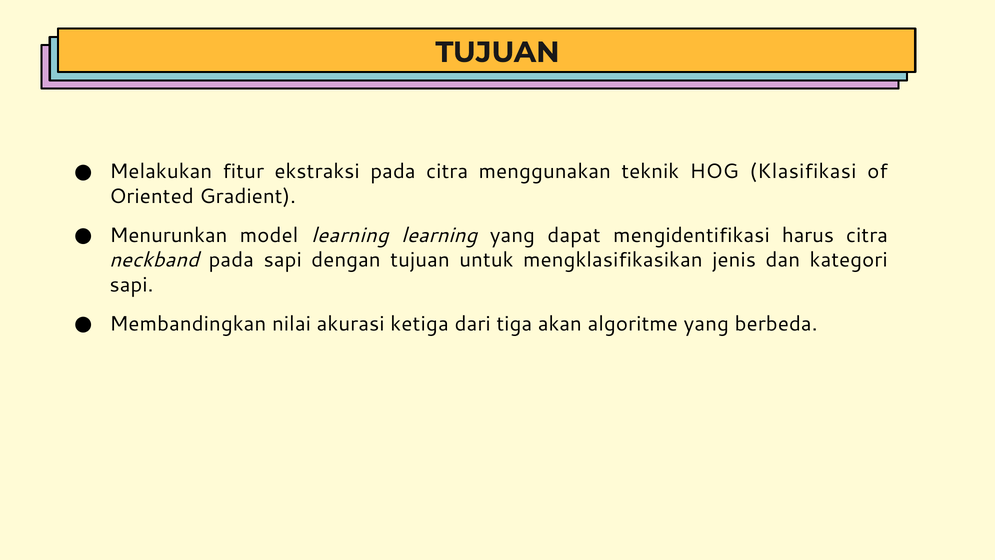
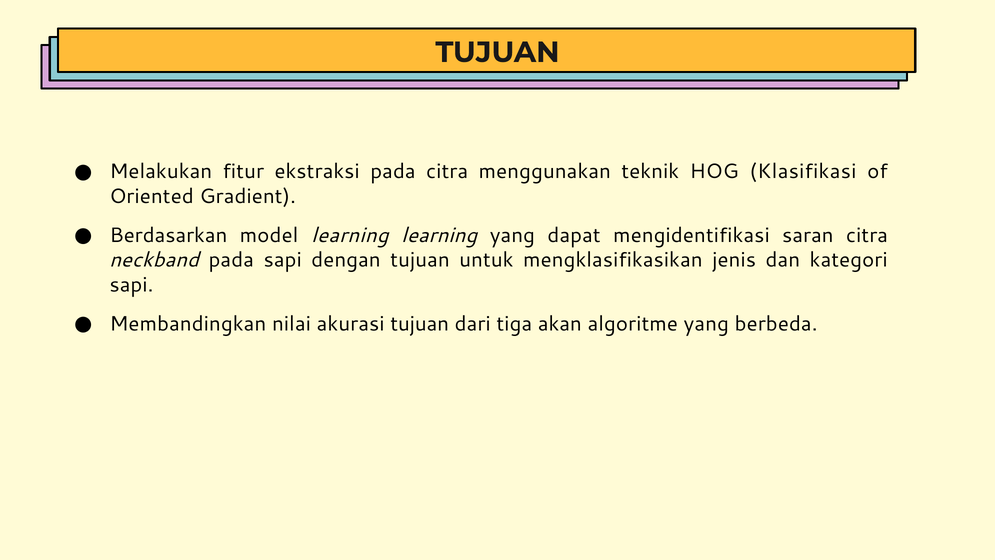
Menurunkan: Menurunkan -> Berdasarkan (168, 235)
harus: harus -> saran (808, 235)
akurasi ketiga: ketiga -> tujuan (420, 324)
